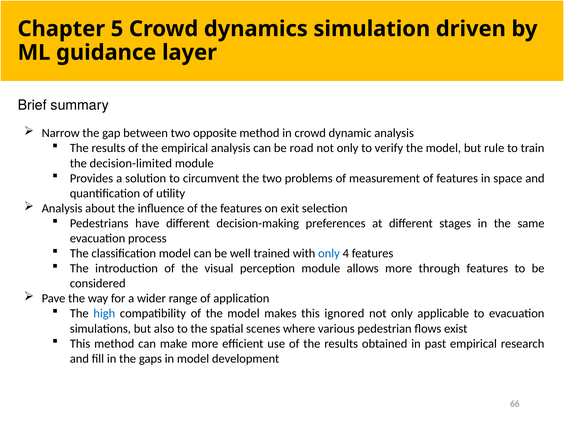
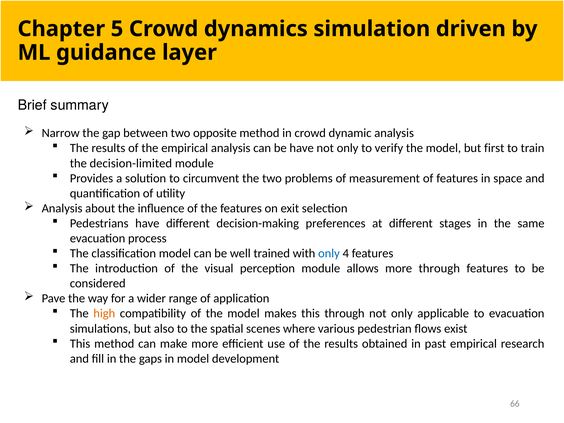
be road: road -> have (302, 148)
rule: rule -> first (494, 148)
high colour: blue -> orange (104, 314)
this ignored: ignored -> through (345, 314)
